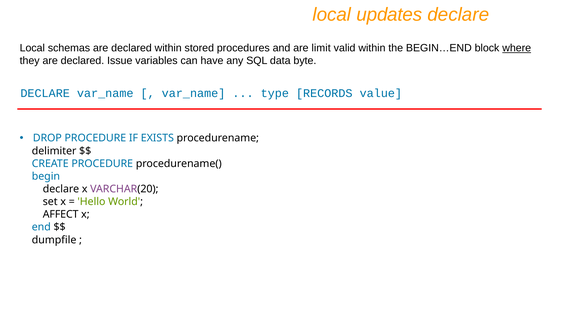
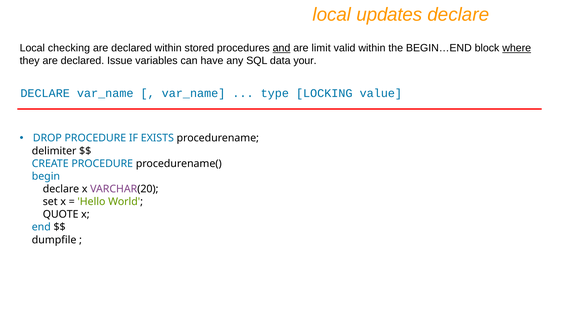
schemas: schemas -> checking (69, 48)
and underline: none -> present (281, 48)
byte: byte -> your (305, 61)
RECORDS: RECORDS -> LOCKING (324, 93)
AFFECT: AFFECT -> QUOTE (61, 214)
